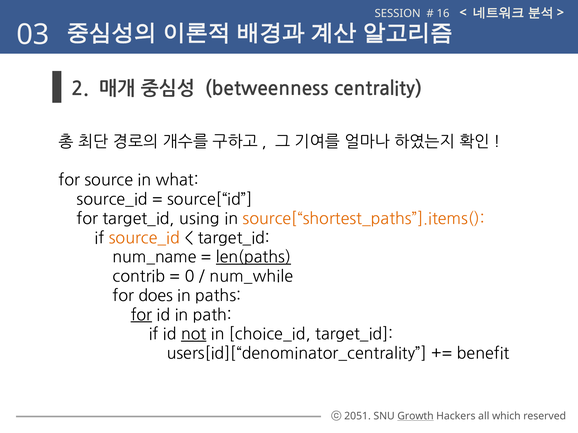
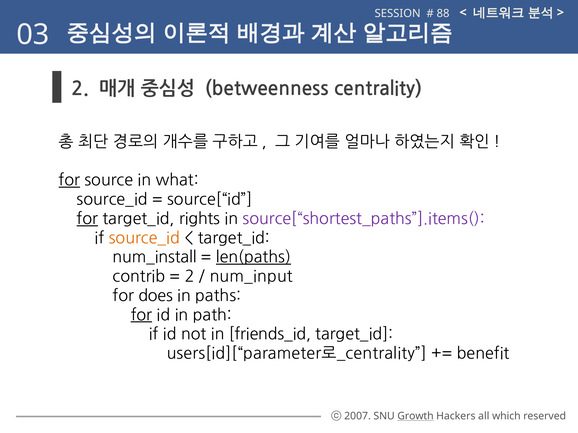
16: 16 -> 88 (443, 13)
for underline: none -> present (69, 181)
for underline: none -> present (87, 219)
using: using -> rights (200, 219)
source[“shortest_paths”].items( colour: orange -> purple (364, 219)
num_name: num_name -> num_install (155, 258)
0: 0 -> 2 (190, 277)
num_while: num_while -> num_input (251, 277)
not underline: present -> none (194, 335)
choice_id: choice_id -> friends_id (270, 335)
users[id][“denominator_centrality: users[id][“denominator_centrality -> users[id][“parameter로_centrality (297, 354)
2051: 2051 -> 2007 (358, 417)
